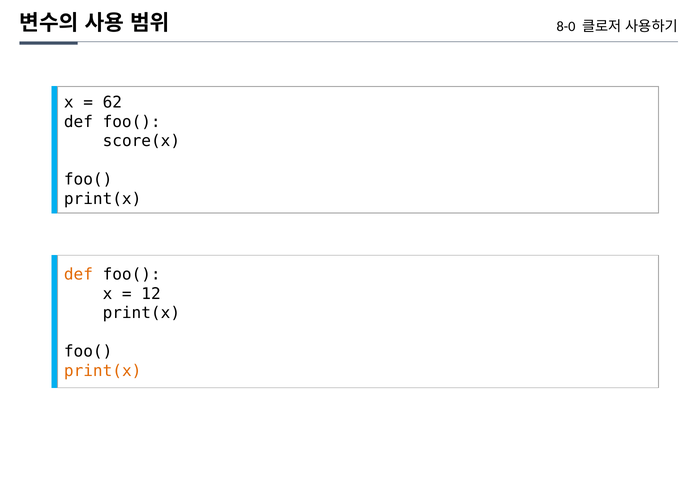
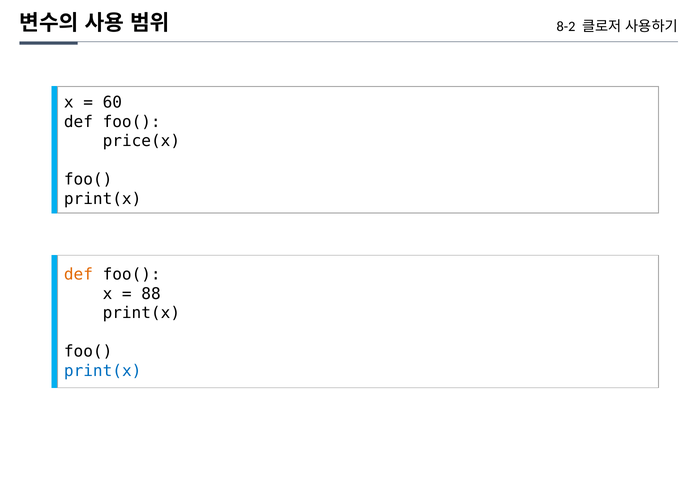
8-0: 8-0 -> 8-2 (566, 26)
62: 62 -> 60 (112, 103)
score(x: score(x -> price(x (141, 141)
12: 12 -> 88 (151, 294)
print(x colour: orange -> blue (103, 371)
